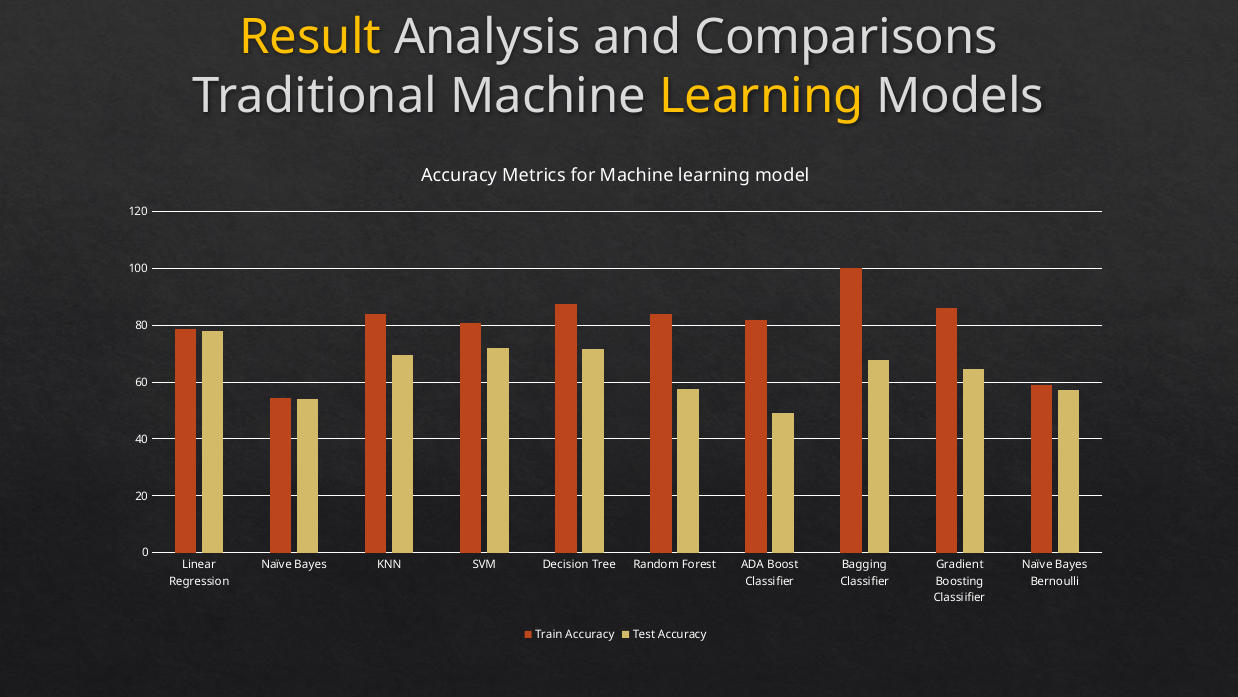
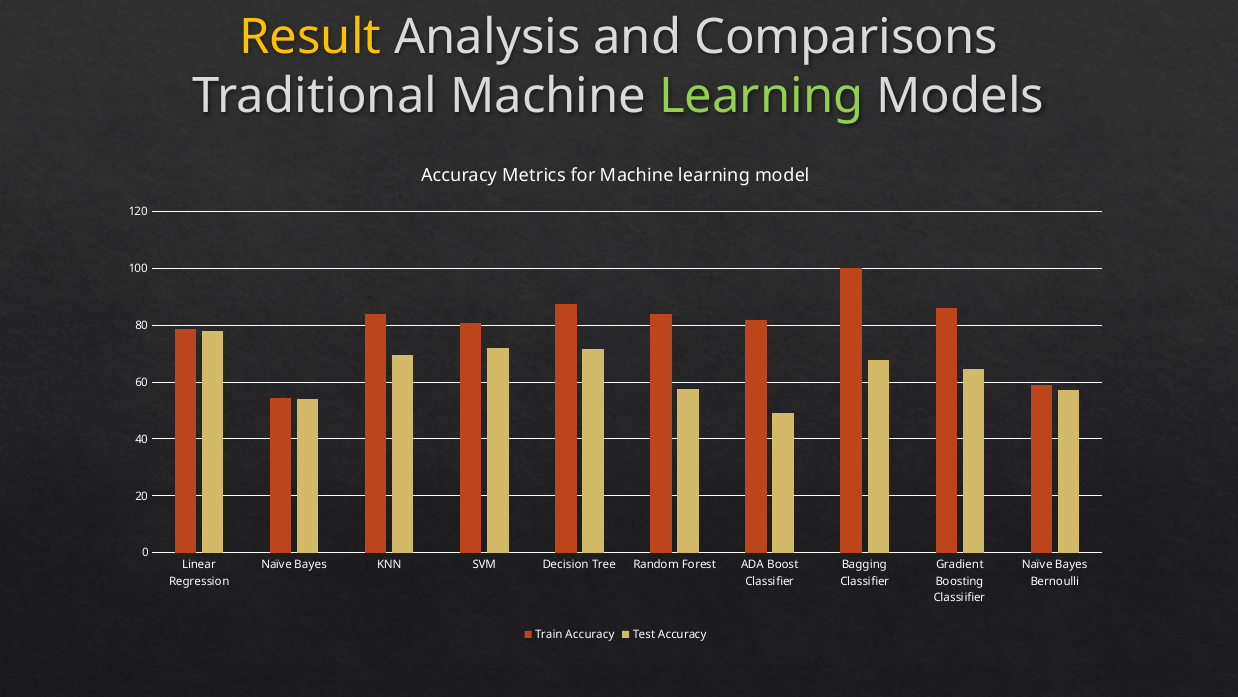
Learning colour: yellow -> light green (761, 96)
